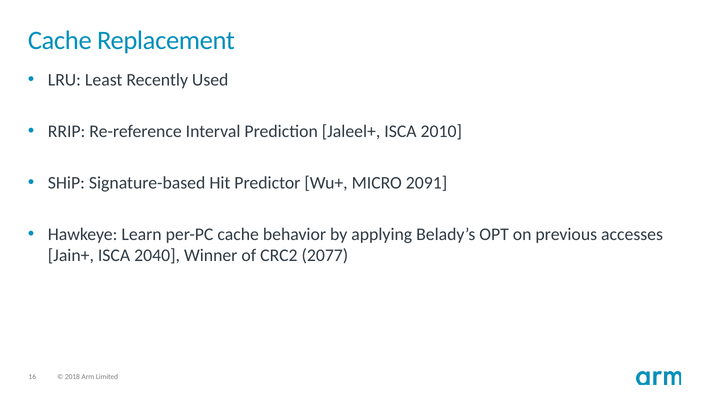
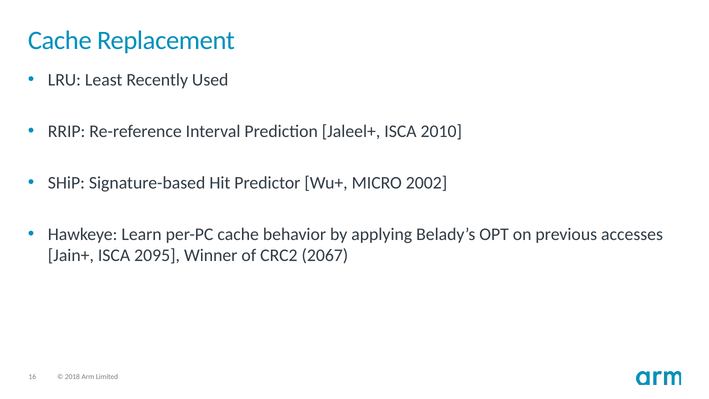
2091: 2091 -> 2002 (427, 183)
2040: 2040 -> 2095 (157, 255)
2077: 2077 -> 2067 (325, 255)
